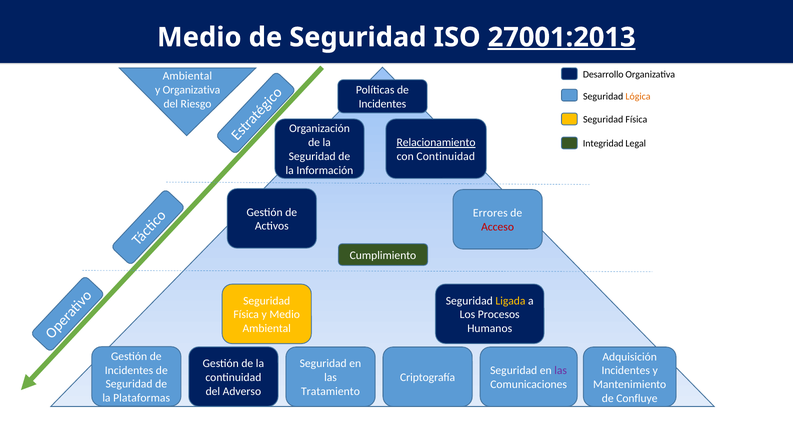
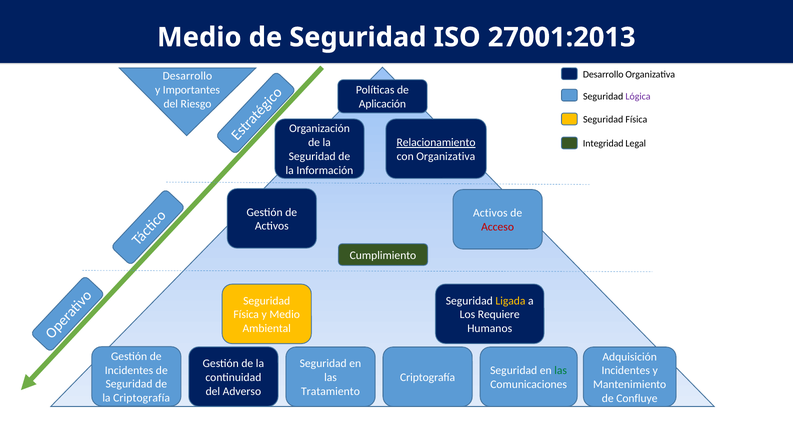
27001:2013 underline: present -> none (562, 37)
Ambiental: Ambiental -> Desarrollo (187, 76)
y Organizativa: Organizativa -> Importantes (191, 90)
Lógica colour: orange -> purple (638, 97)
Incidentes: Incidentes -> Aplicación (382, 104)
con Continuidad: Continuidad -> Organizativa (446, 156)
Errores: Errores -> Activos (490, 213)
Procesos: Procesos -> Requiere (499, 315)
las colour: purple -> green (561, 371)
la Plataformas: Plataformas -> Criptografía (142, 398)
